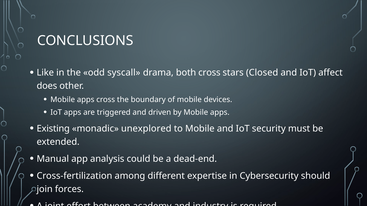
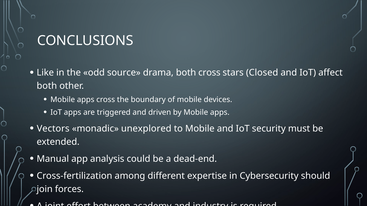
syscall: syscall -> source (124, 73)
does: does -> both (47, 86)
Existing: Existing -> Vectors (53, 129)
